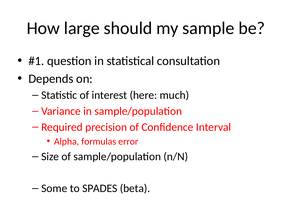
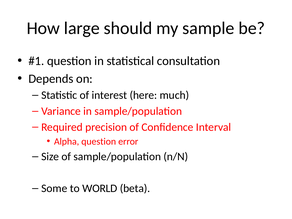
Alpha formulas: formulas -> question (99, 142)
SPADES: SPADES -> WORLD (100, 188)
